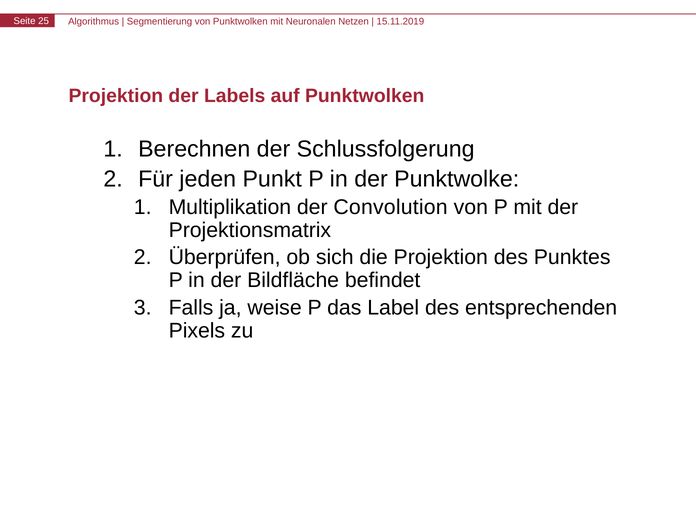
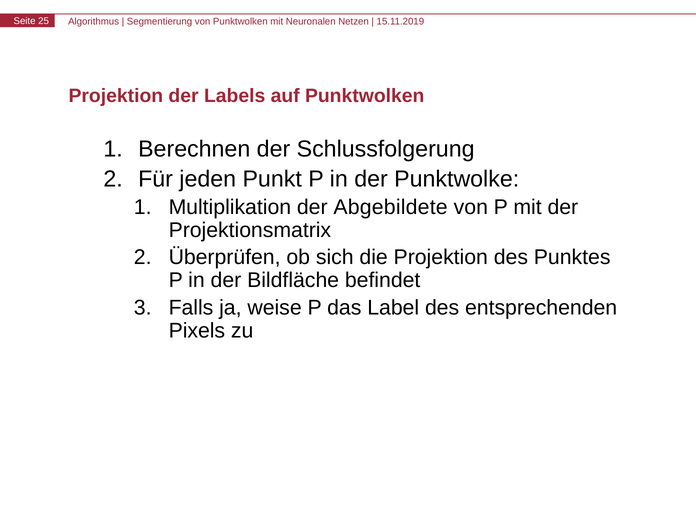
Convolution: Convolution -> Abgebildete (391, 207)
